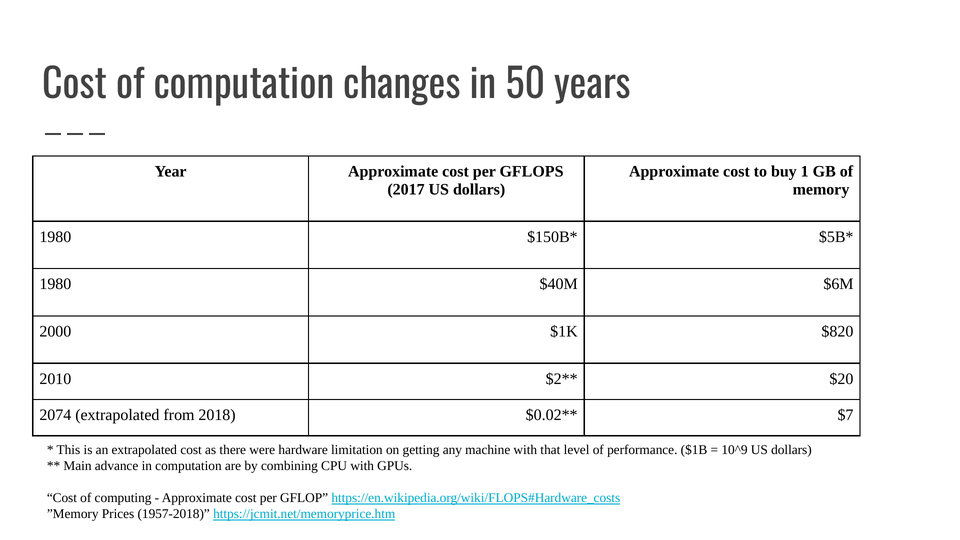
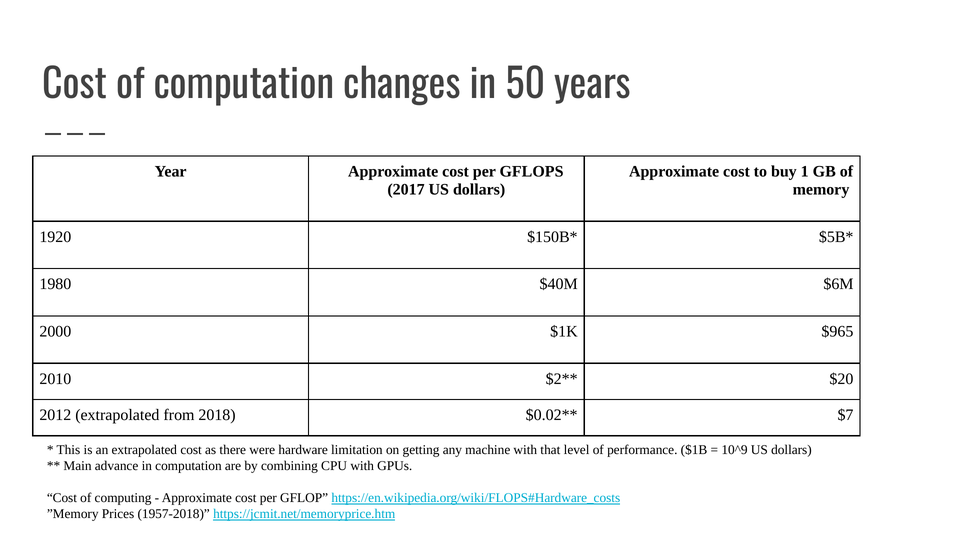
1980: 1980 -> 1920 (55, 237)
$820: $820 -> $965 (837, 332)
2074: 2074 -> 2012 (55, 415)
